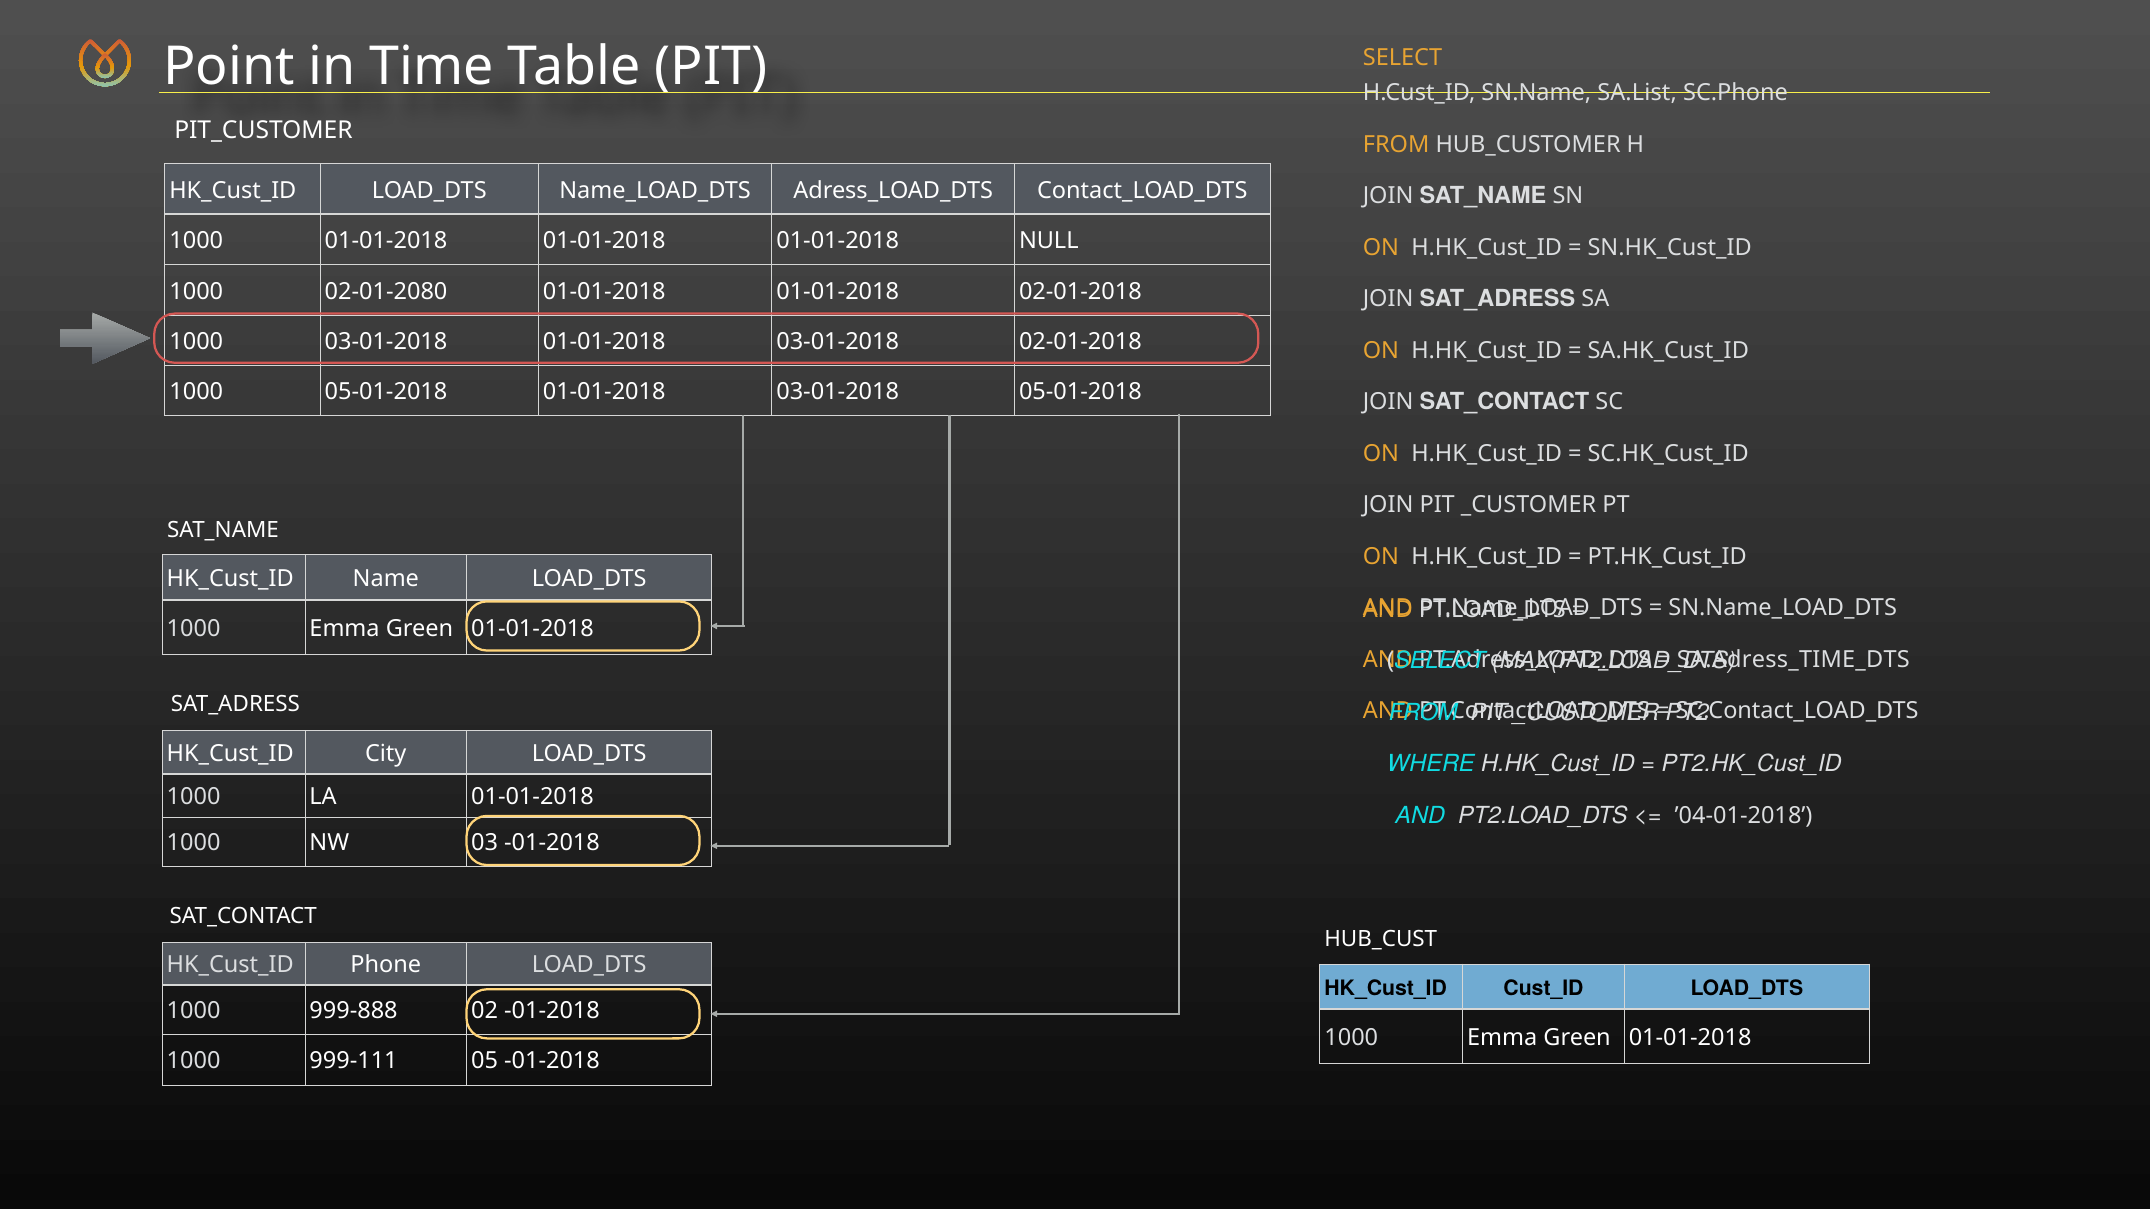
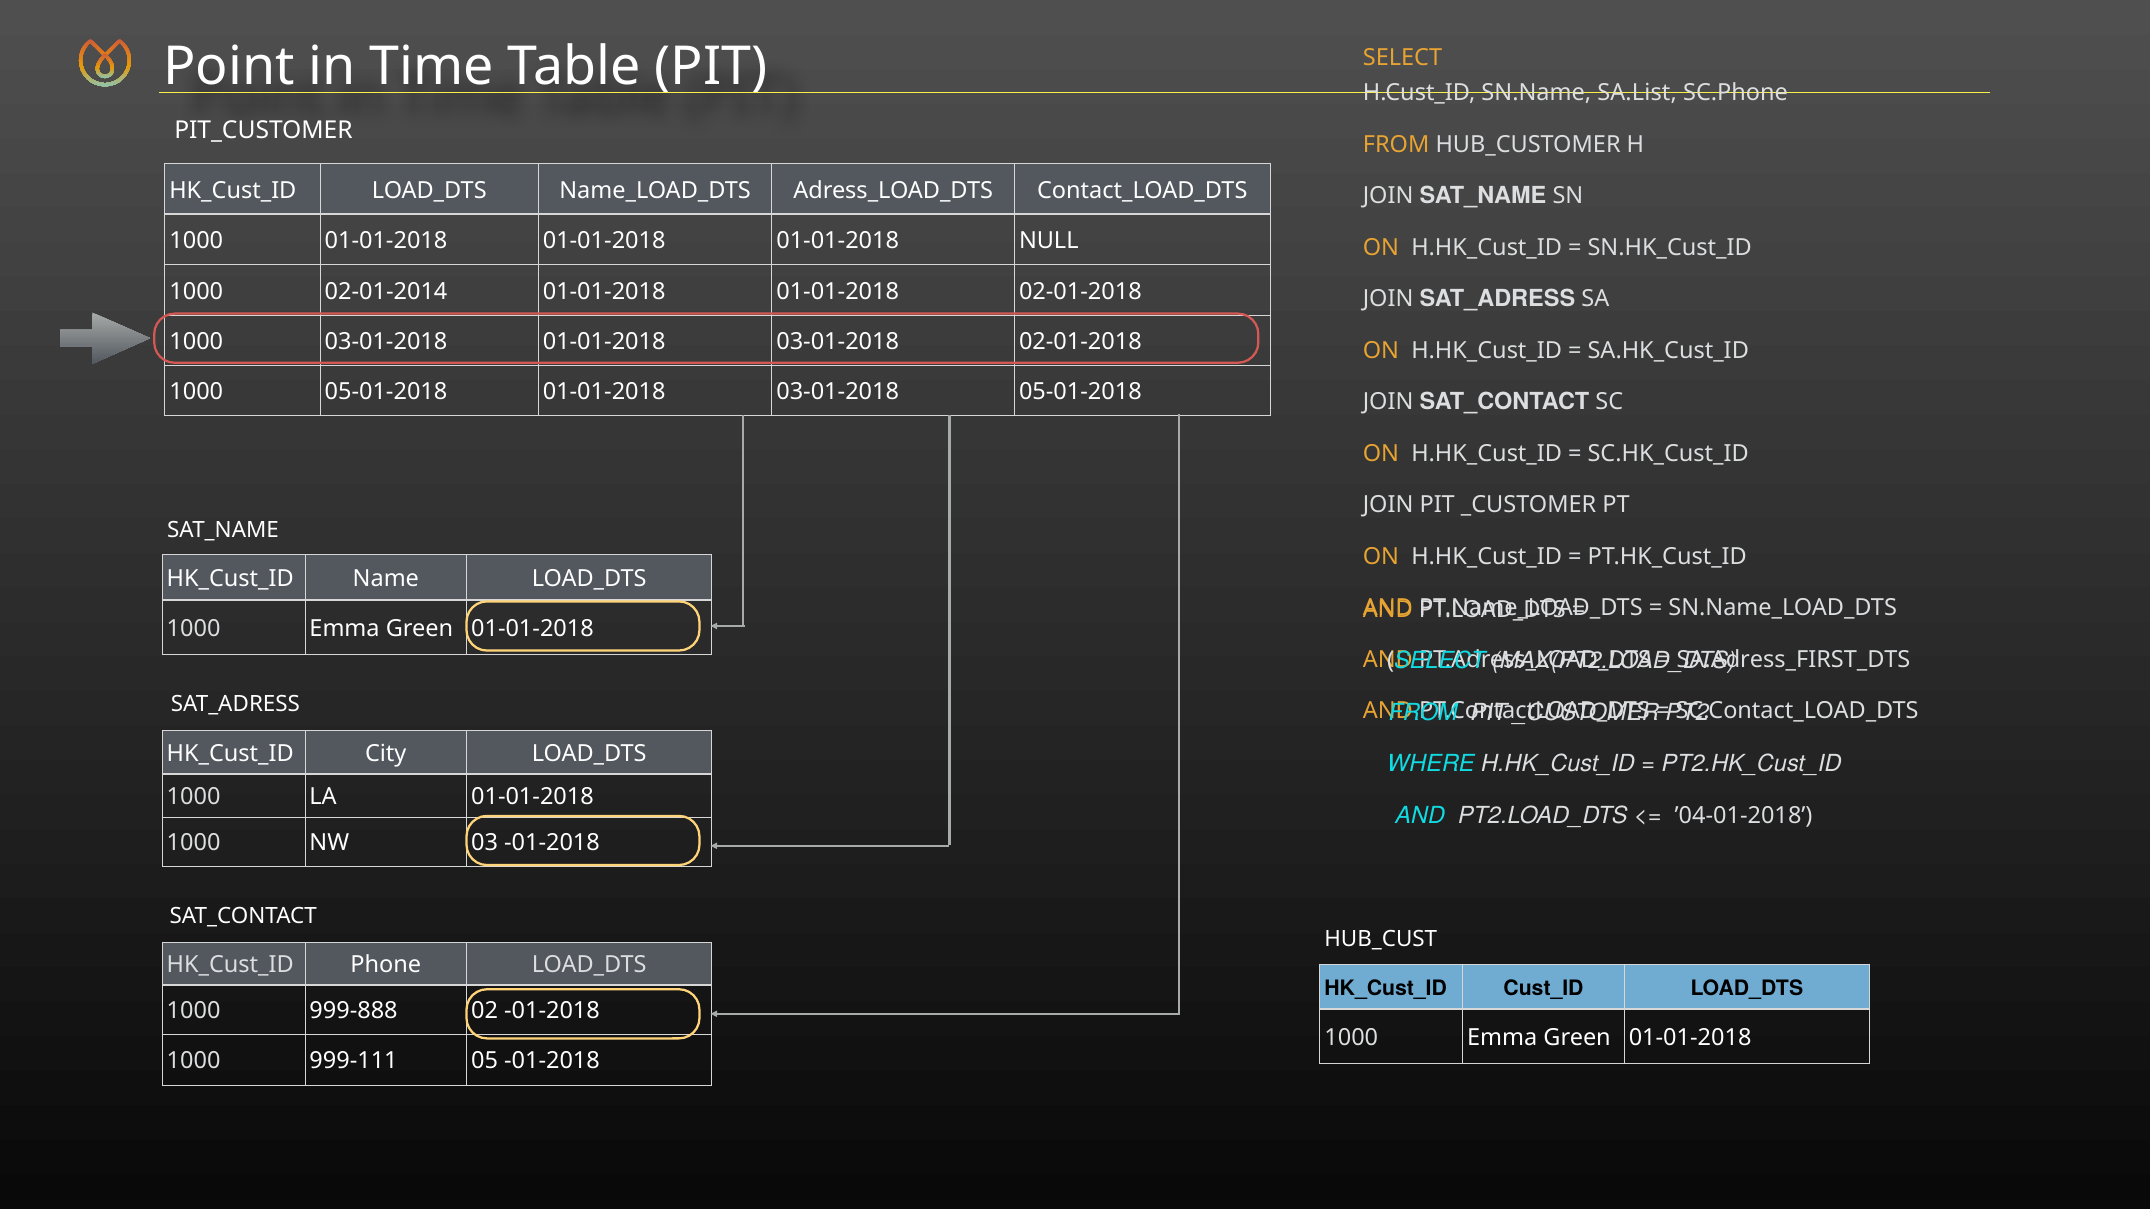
02-01-2080: 02-01-2080 -> 02-01-2014 (386, 291)
SA.Adress_TIME_DTS: SA.Adress_TIME_DTS -> SA.Adress_FIRST_DTS (1793, 660)
